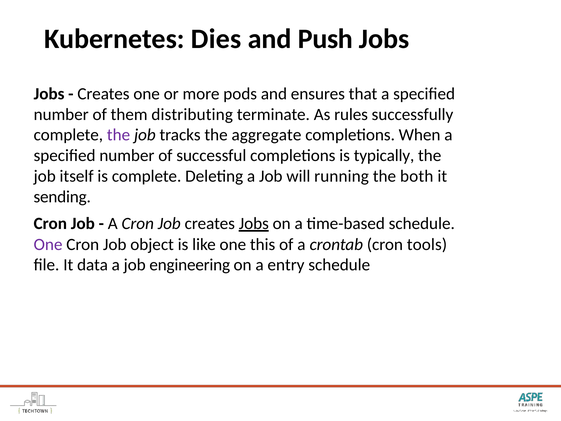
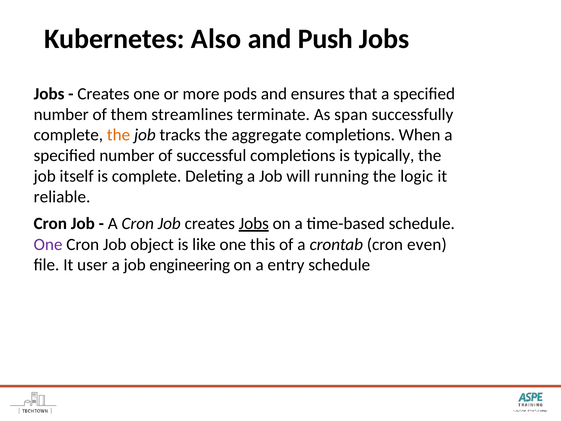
Dies: Dies -> Also (216, 39)
distributing: distributing -> streamlines (192, 114)
rules: rules -> span (351, 114)
the colour: purple -> orange (118, 135)
both: both -> logic (417, 176)
sending: sending -> reliable (62, 197)
tools: tools -> even (427, 244)
data: data -> user (92, 265)
